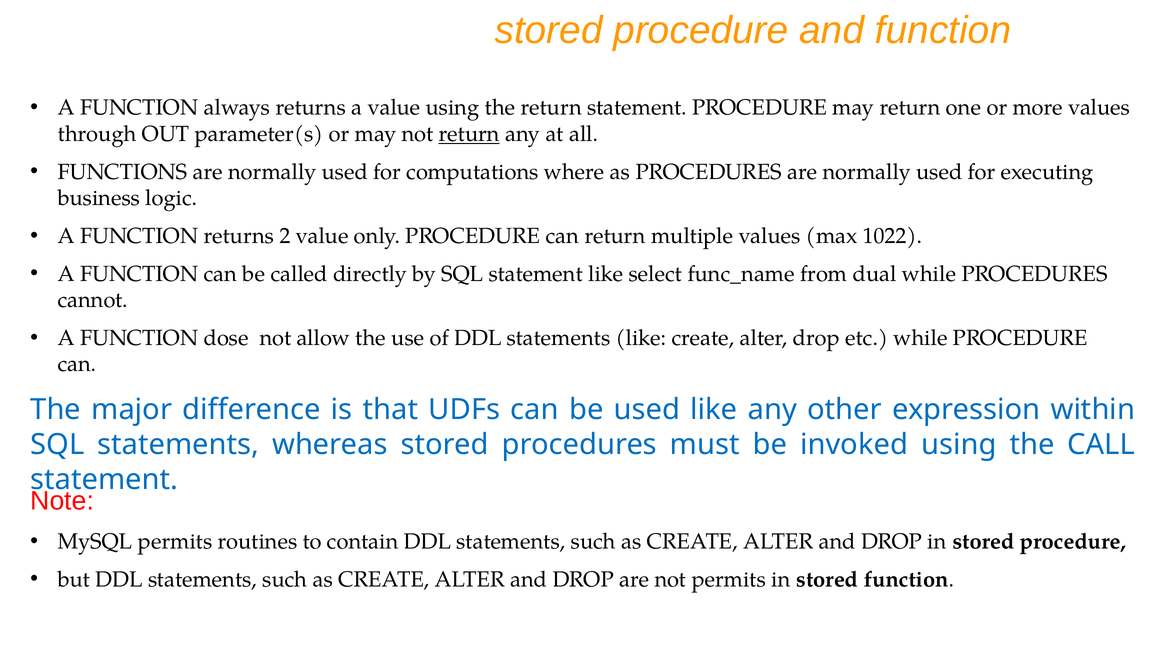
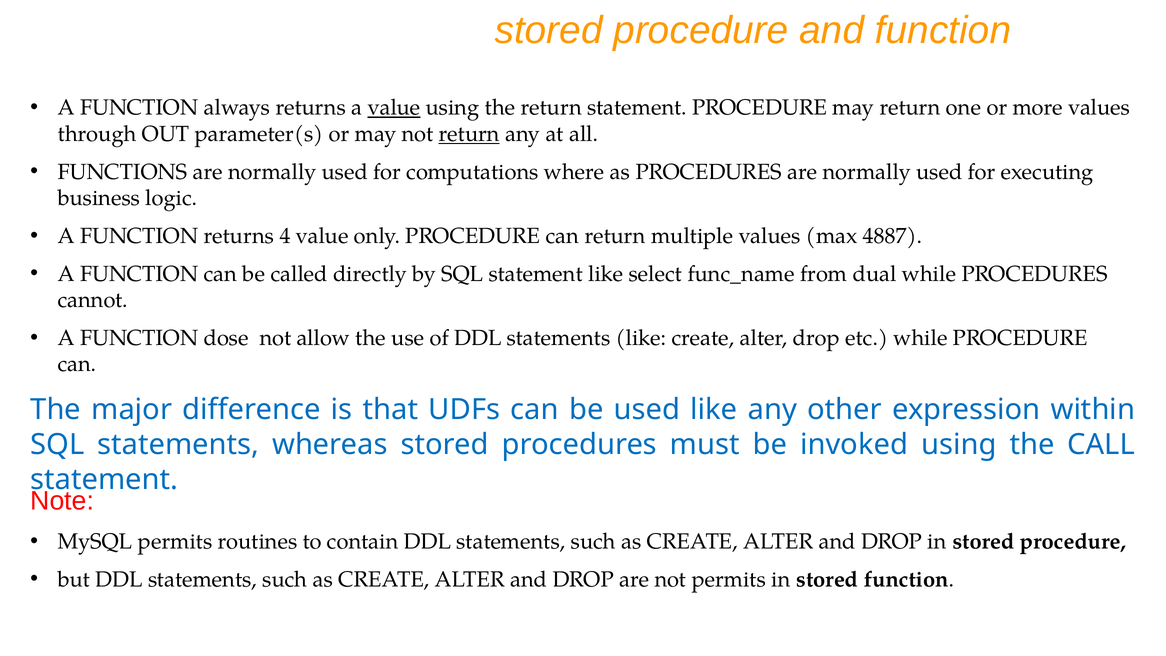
value underline: none -> present (394, 108)
2: 2 -> 4 (285, 236)
1022: 1022 -> 4887 (892, 236)
